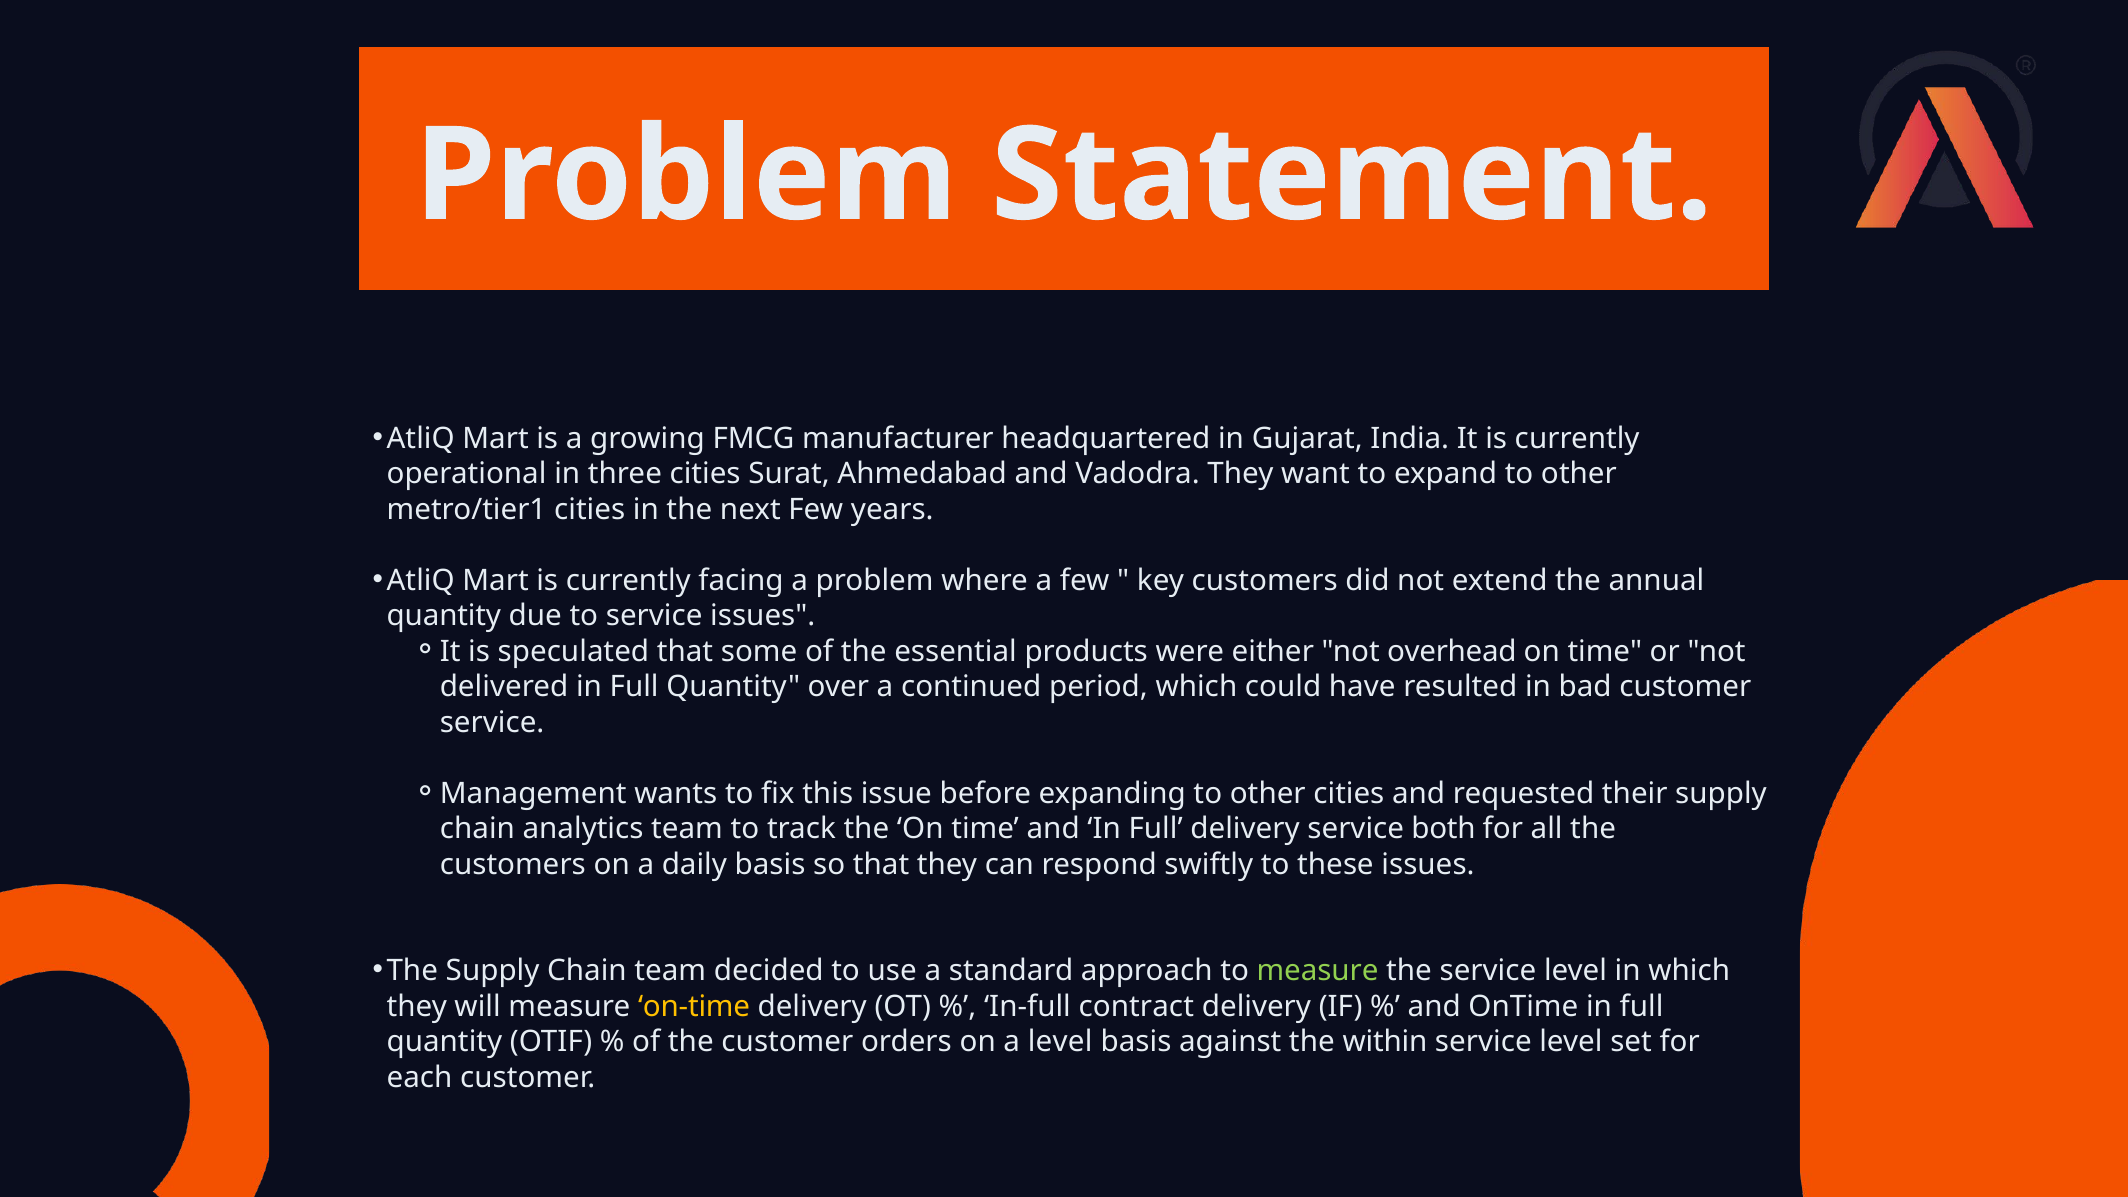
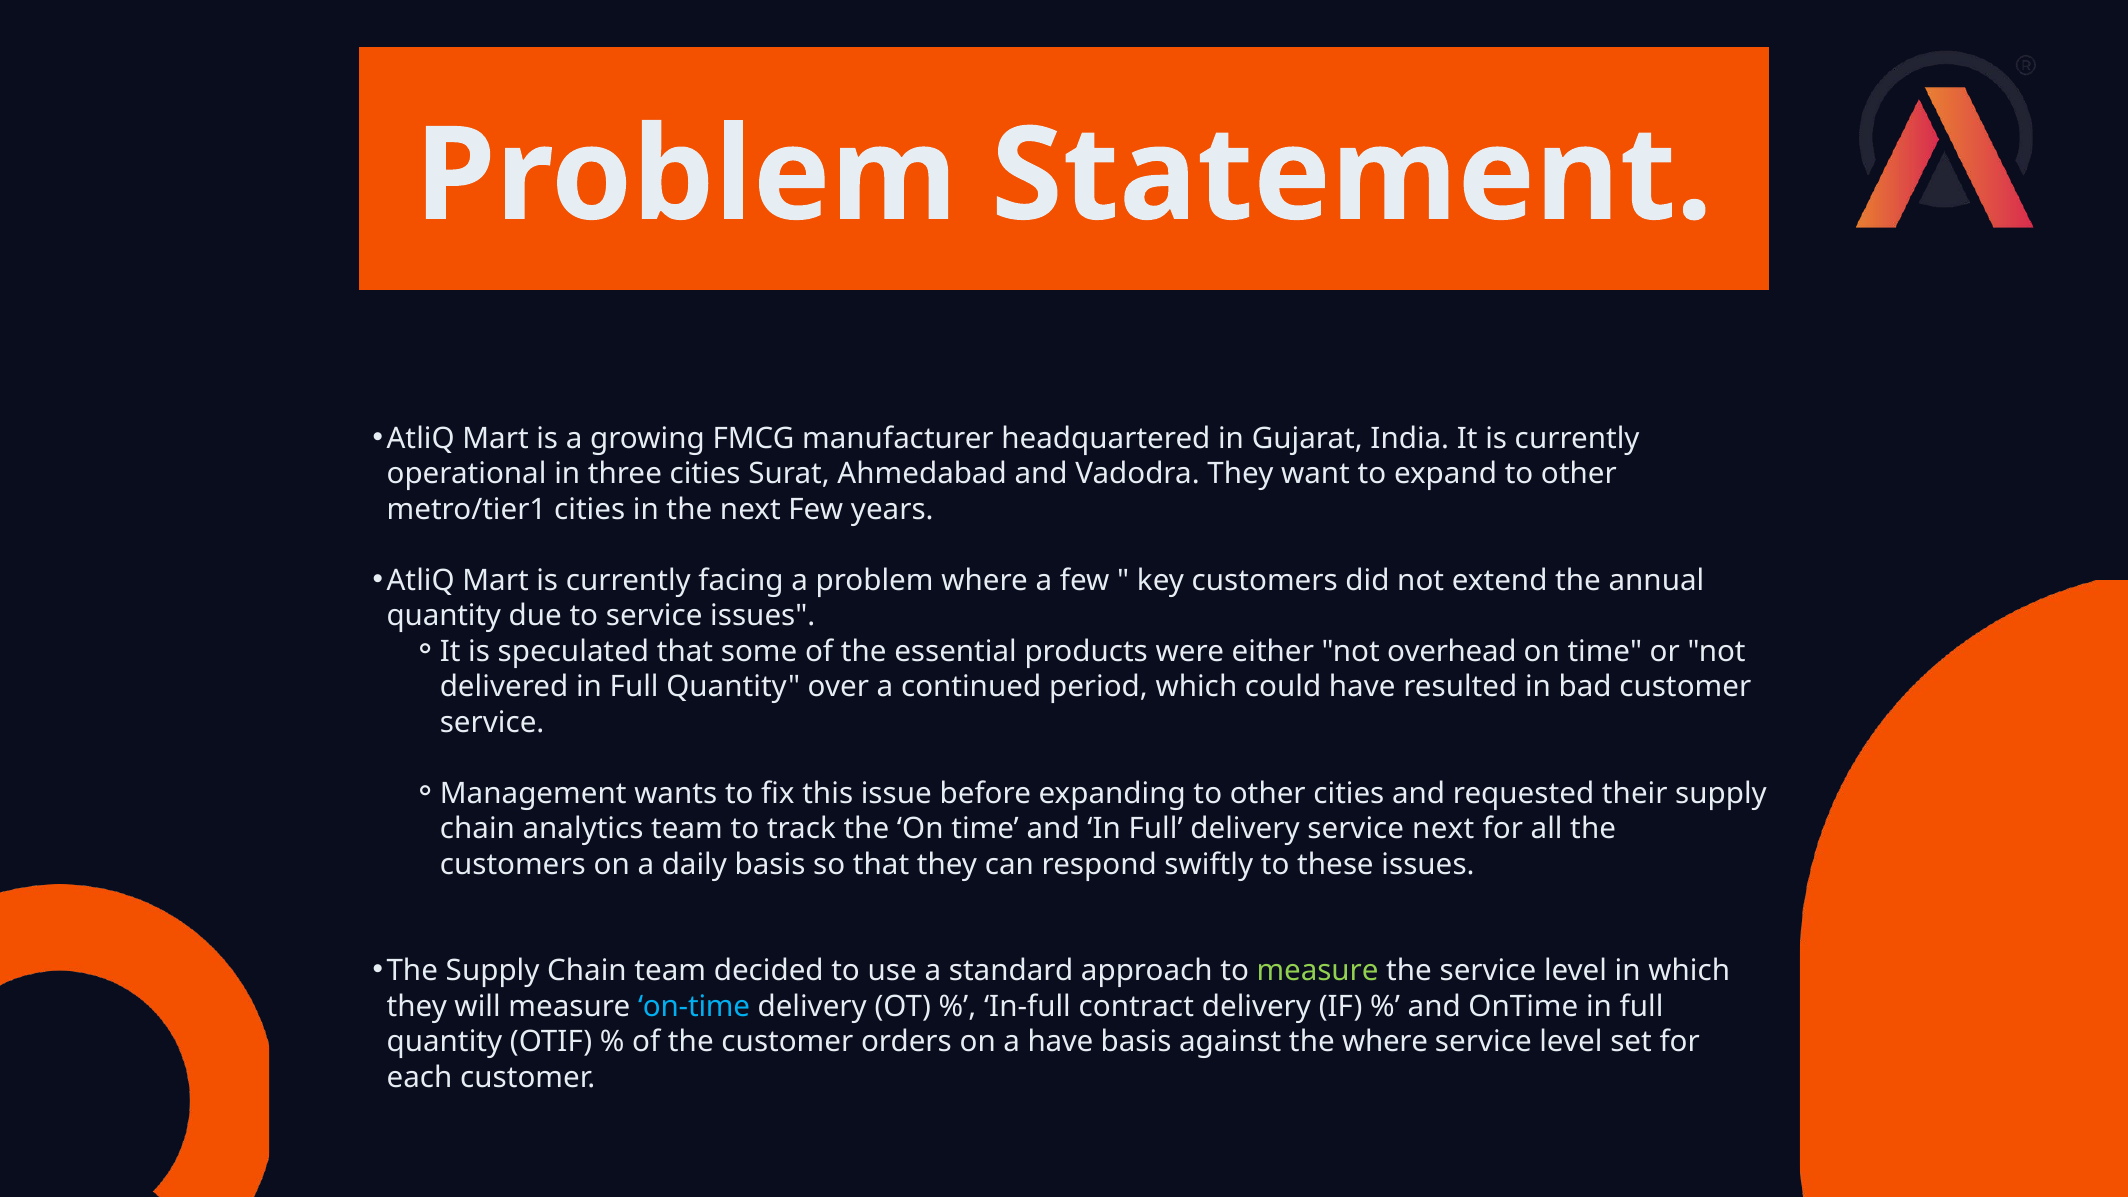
service both: both -> next (1443, 829)
on-time colour: yellow -> light blue (694, 1006)
a level: level -> have (1060, 1042)
the within: within -> where (1385, 1042)
